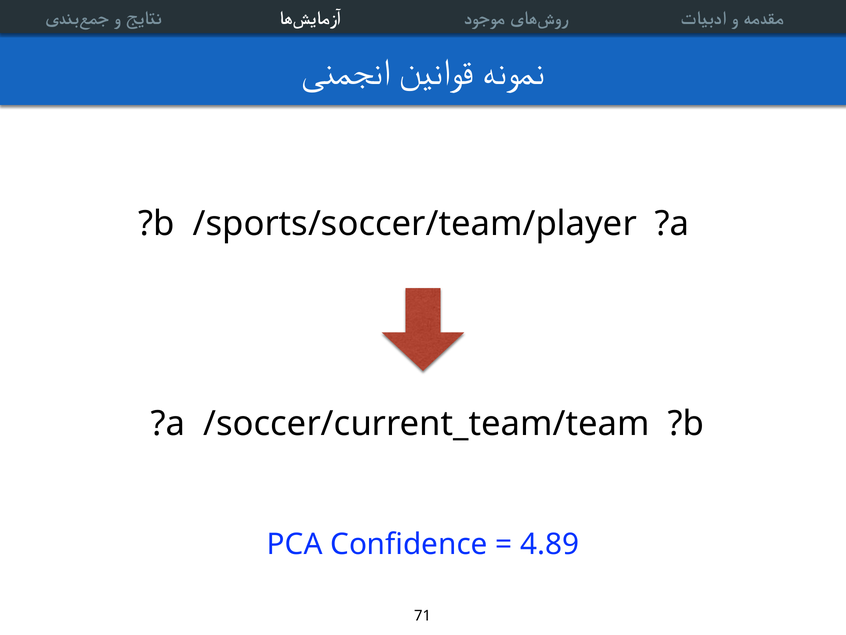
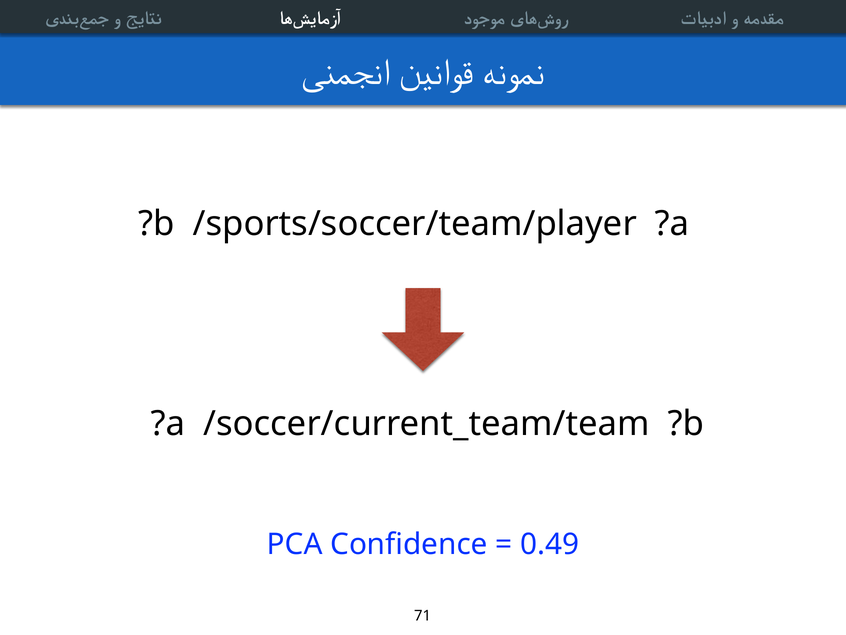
4.89: 4.89 -> 0.49 (550, 544)
